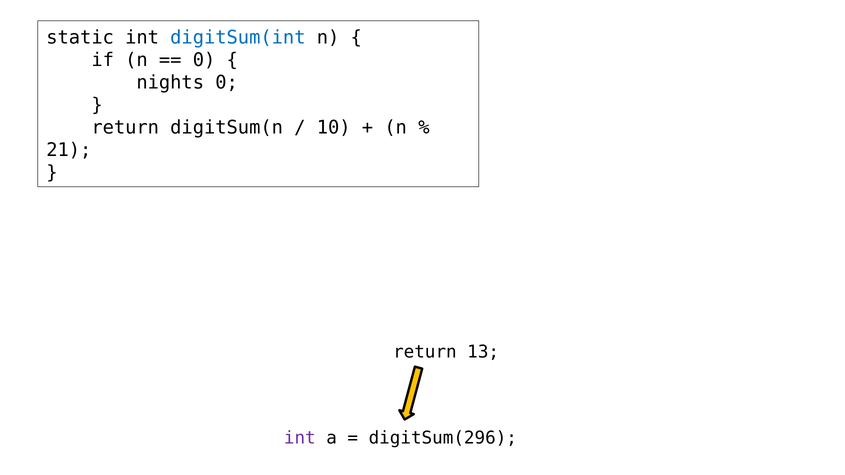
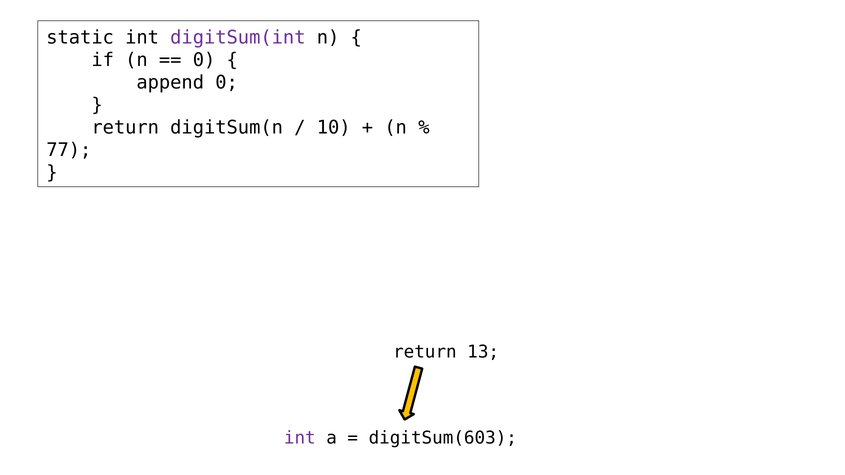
digitSum(int colour: blue -> purple (238, 38)
nights: nights -> append (170, 83)
21: 21 -> 77 (69, 150)
digitSum(296: digitSum(296 -> digitSum(603 (443, 438)
